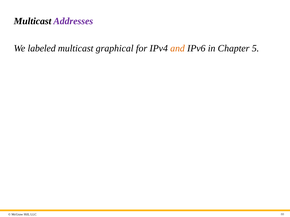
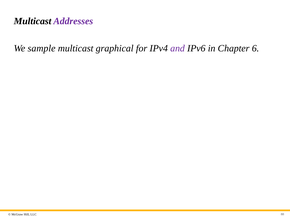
labeled: labeled -> sample (42, 48)
and colour: orange -> purple (178, 48)
5: 5 -> 6 (255, 48)
